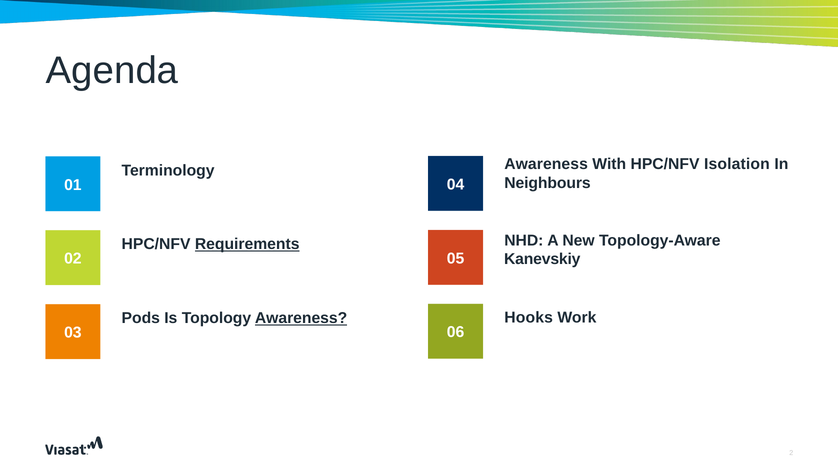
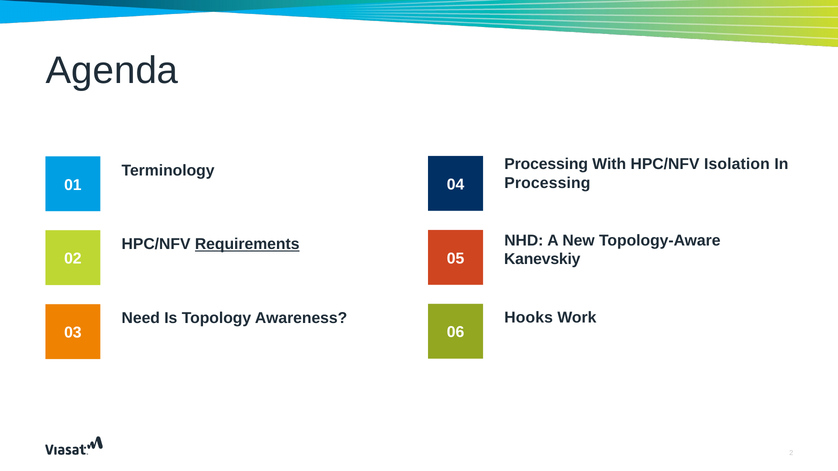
Awareness: Awareness -> Processing (546, 164)
Neighbours: Neighbours -> Processing (547, 183)
Pods: Pods -> Need (141, 319)
Awareness underline: present -> none (301, 319)
